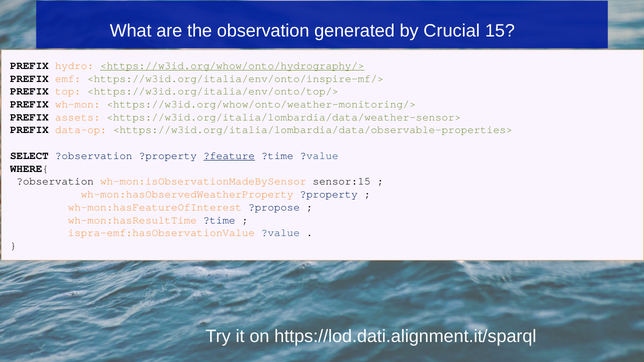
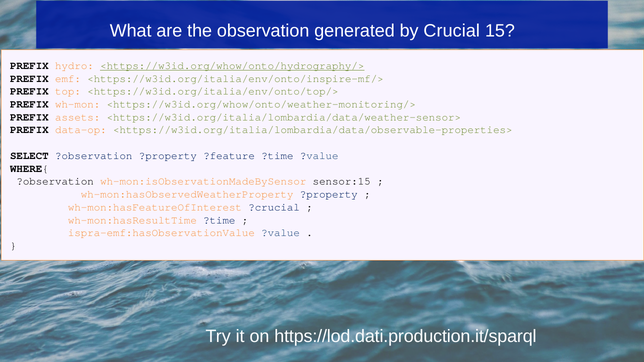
?feature underline: present -> none (229, 156)
?propose: ?propose -> ?crucial (274, 207)
https://lod.dati.alignment.it/sparql: https://lod.dati.alignment.it/sparql -> https://lod.dati.production.it/sparql (405, 336)
